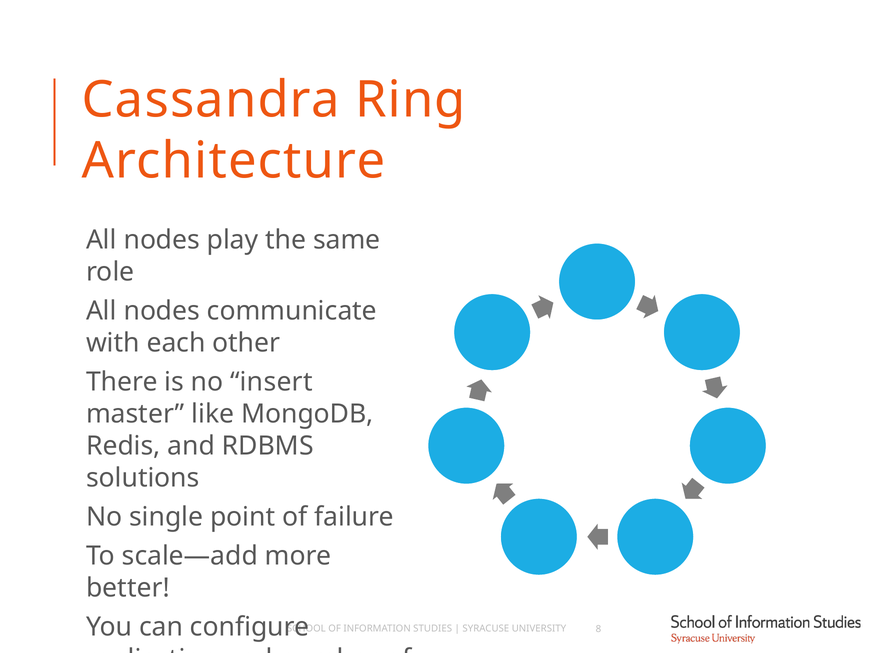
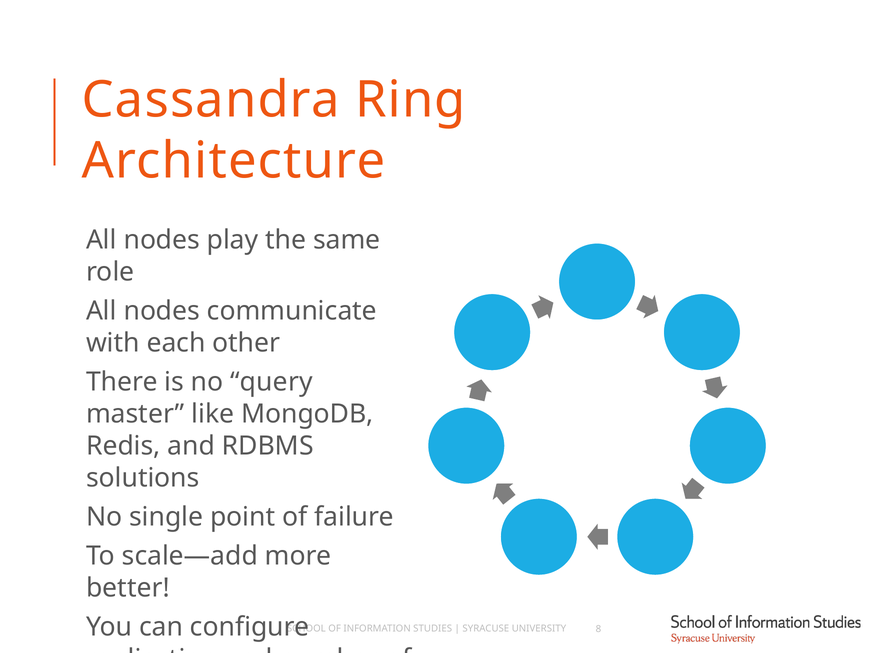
insert: insert -> query (271, 382)
